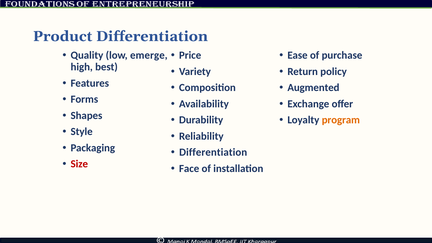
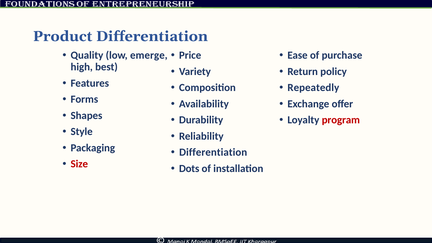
Augmented: Augmented -> Repeatedly (313, 88)
program colour: orange -> red (341, 120)
Face: Face -> Dots (189, 169)
